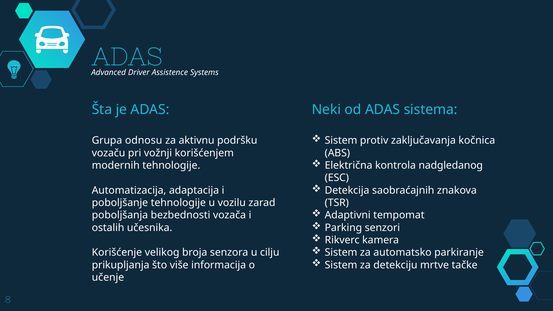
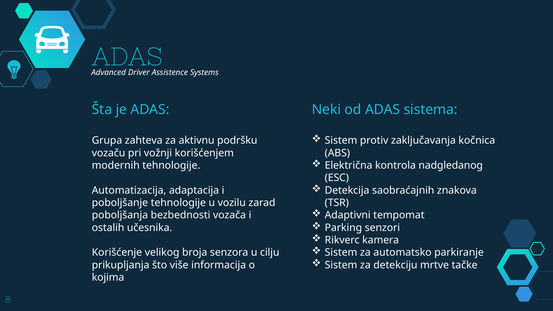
odnosu: odnosu -> zahteva (144, 141)
učenje: učenje -> kojima (108, 277)
